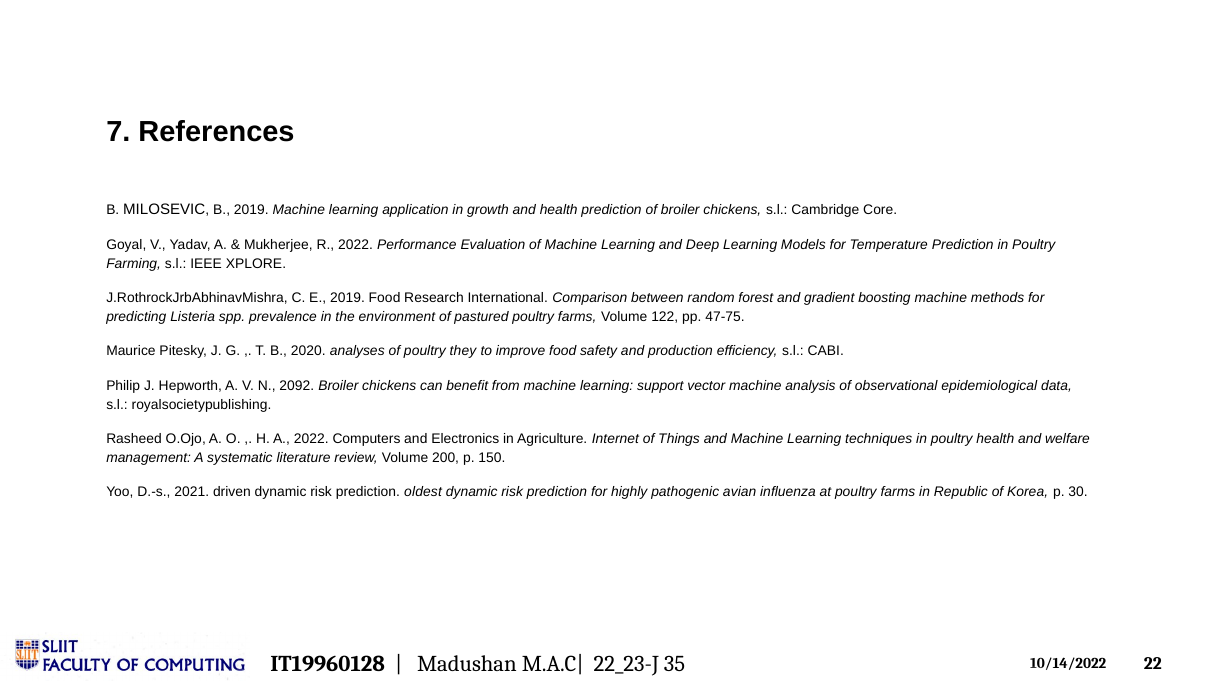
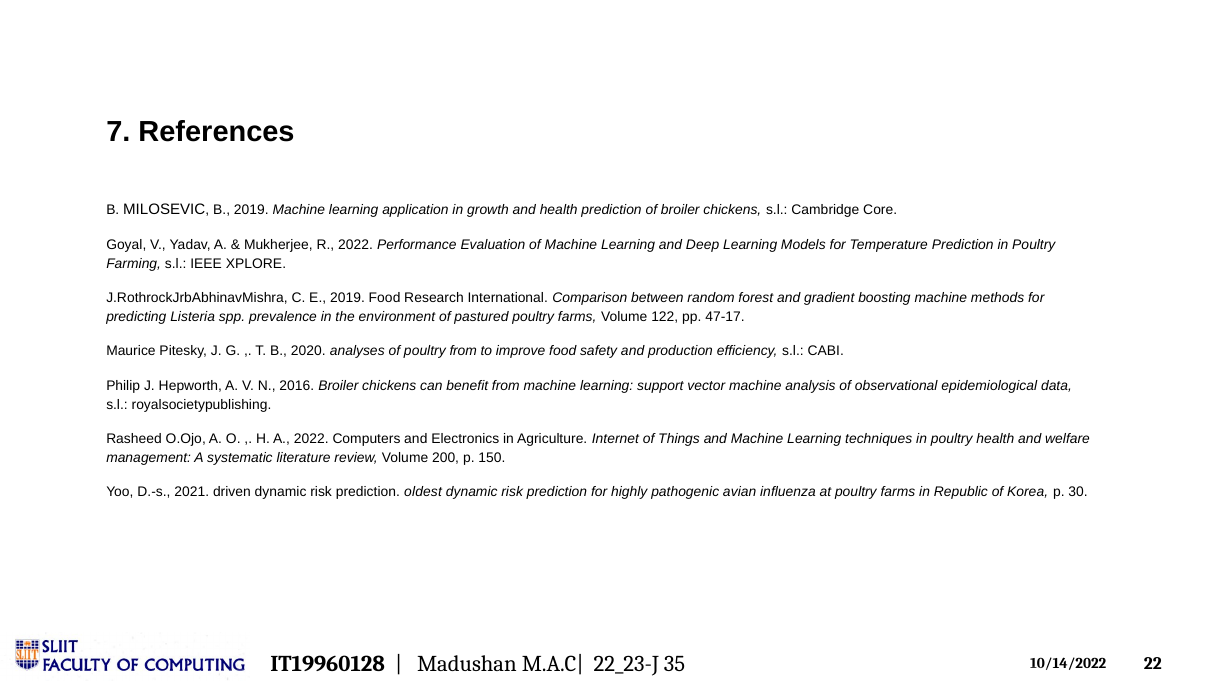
47-75: 47-75 -> 47-17 (725, 317)
poultry they: they -> from (463, 351)
2092: 2092 -> 2016 (297, 385)
